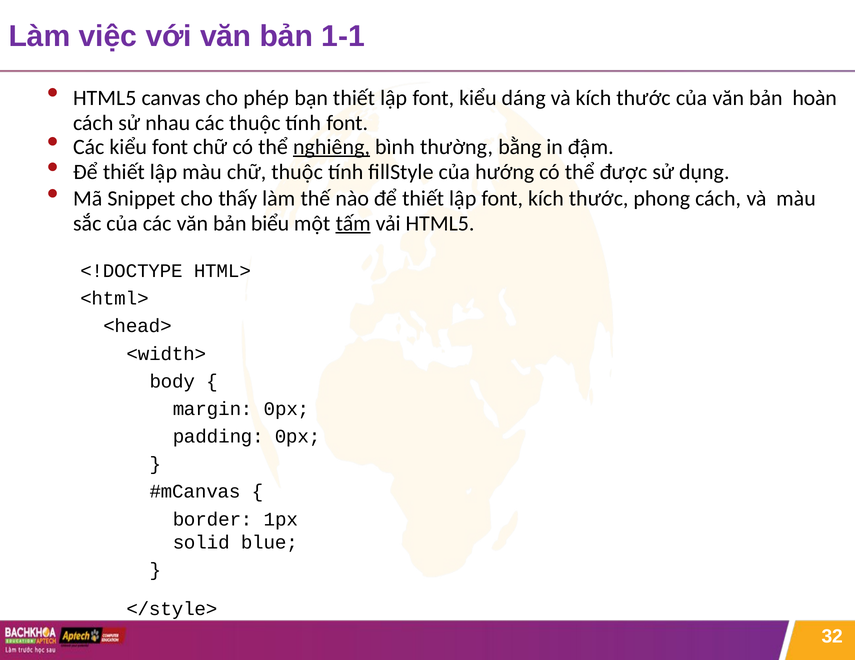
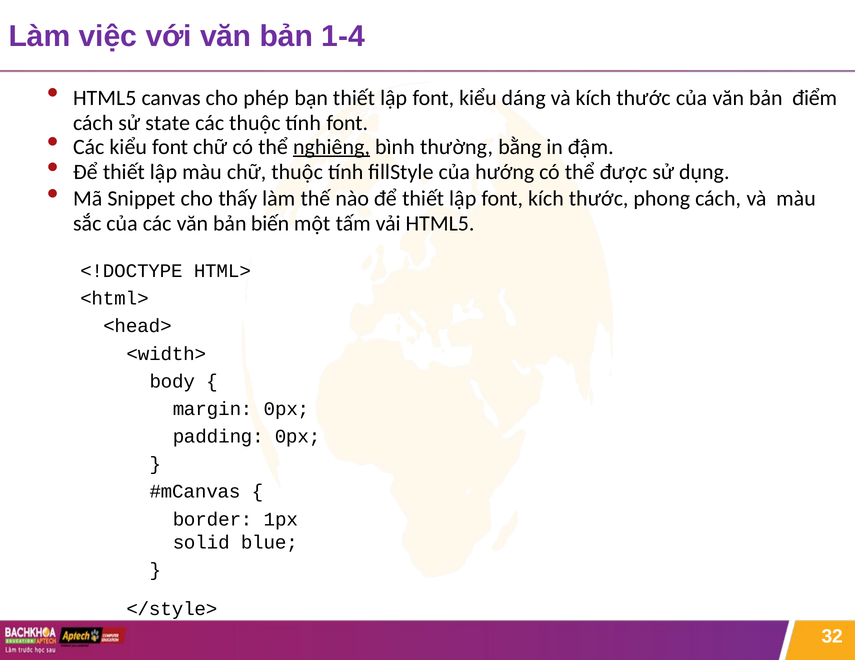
1-1: 1-1 -> 1-4 (343, 36)
hoàn: hoàn -> điểm (815, 98)
nhau: nhau -> state (168, 123)
biểu: biểu -> biến (270, 224)
tấm underline: present -> none (353, 224)
